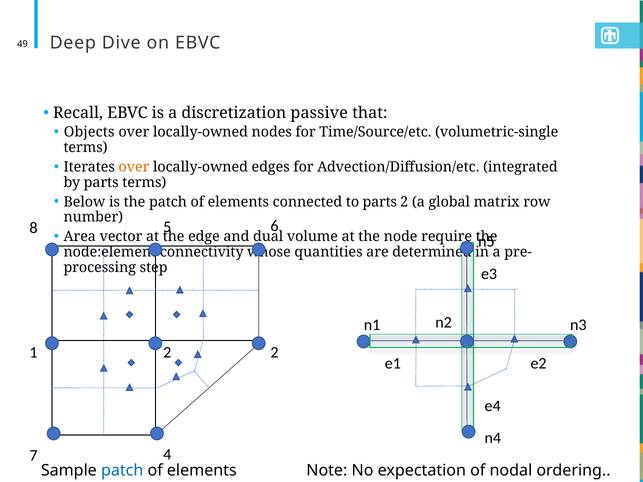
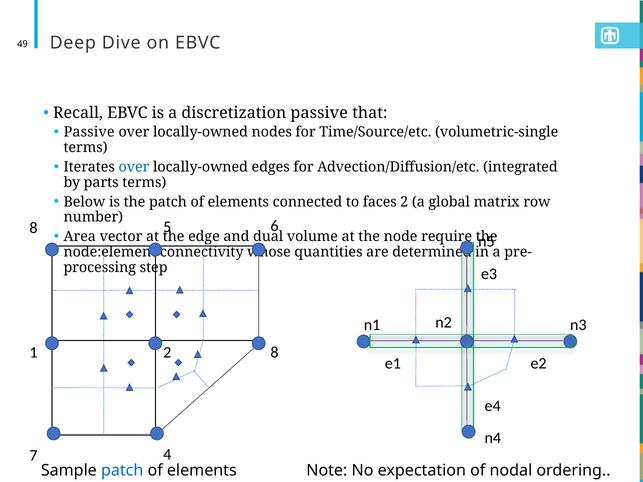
Objects: Objects -> Passive (89, 132)
over colour: orange -> blue (134, 167)
to parts: parts -> faces (380, 202)
2 2: 2 -> 8 (275, 353)
